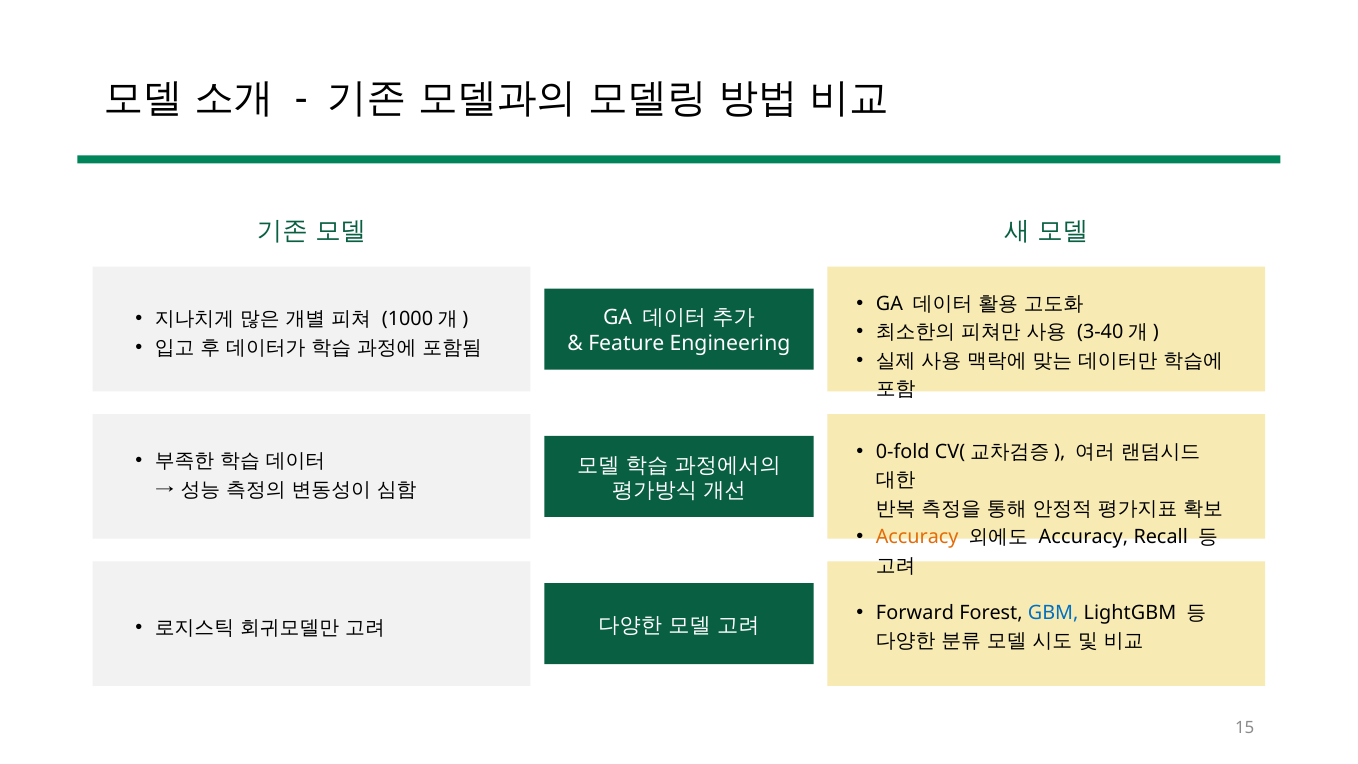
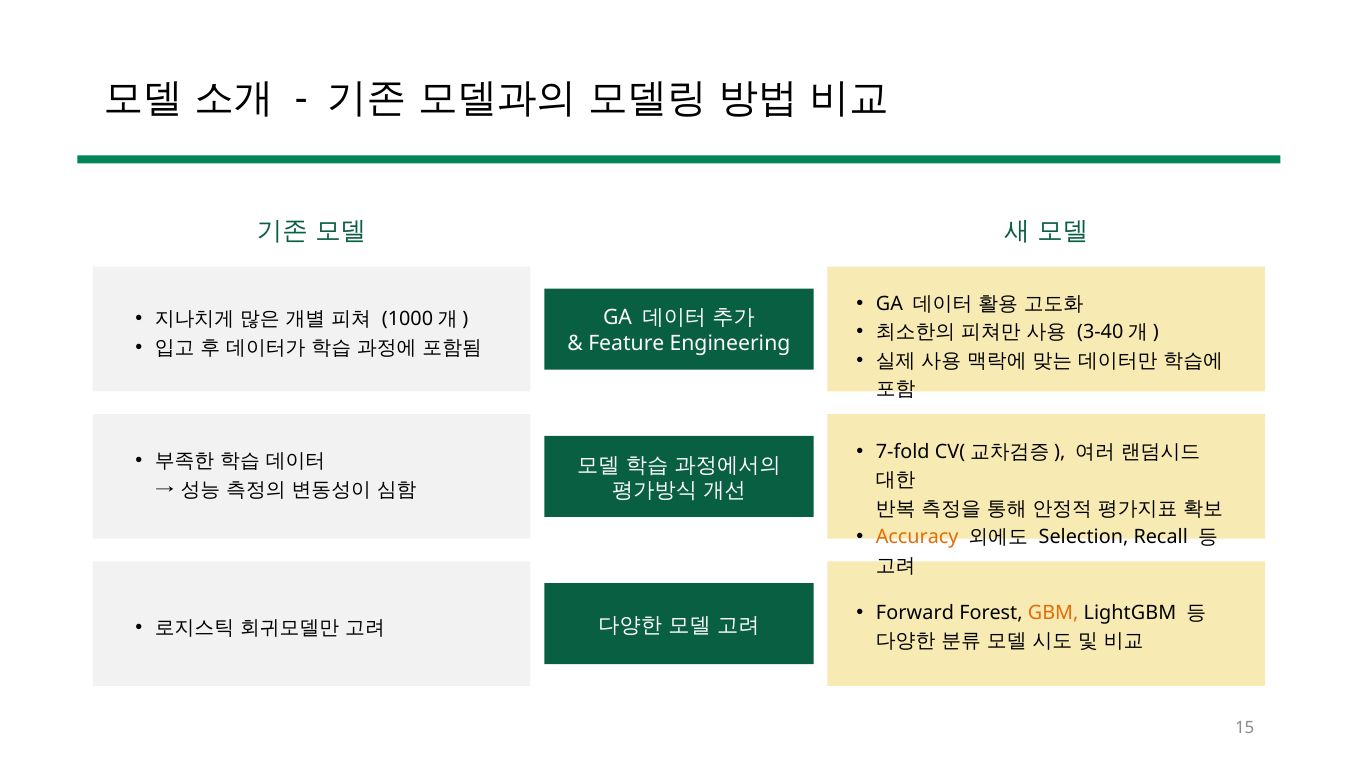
0-fold: 0-fold -> 7-fold (903, 452)
Accuracy: Accuracy -> Selection (1083, 537)
GBM colour: blue -> orange (1053, 613)
